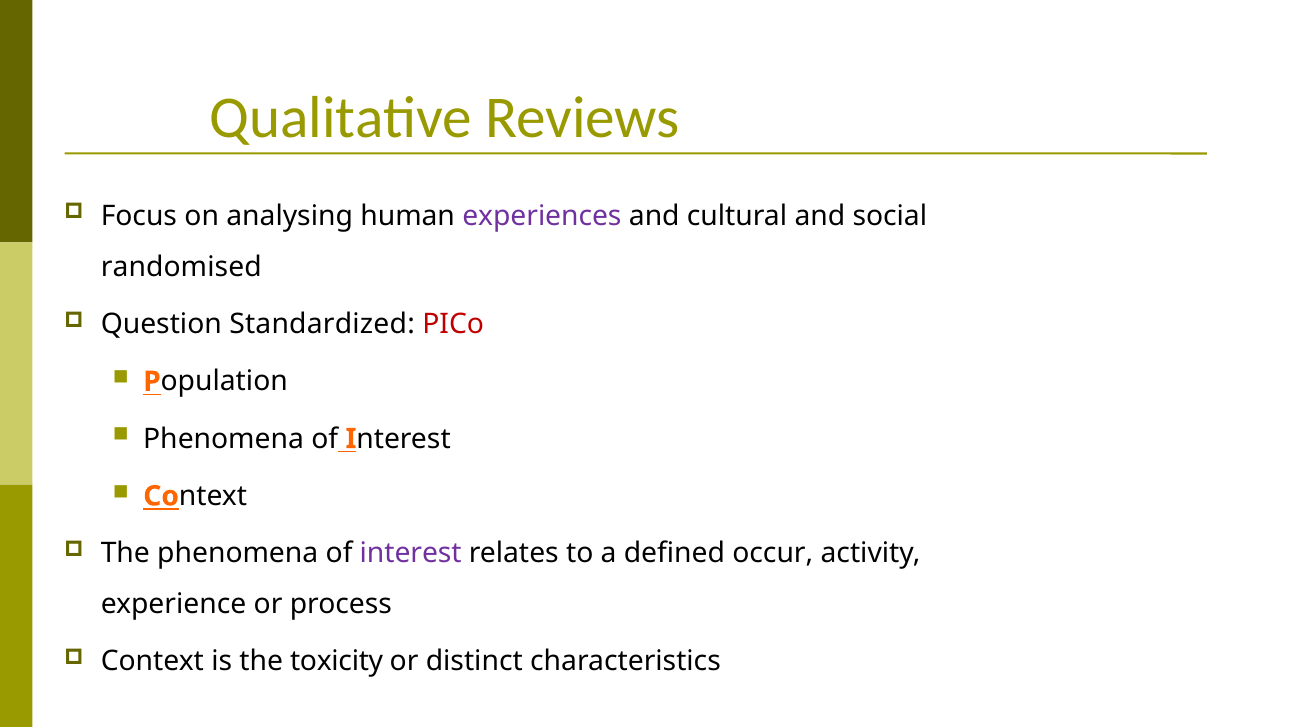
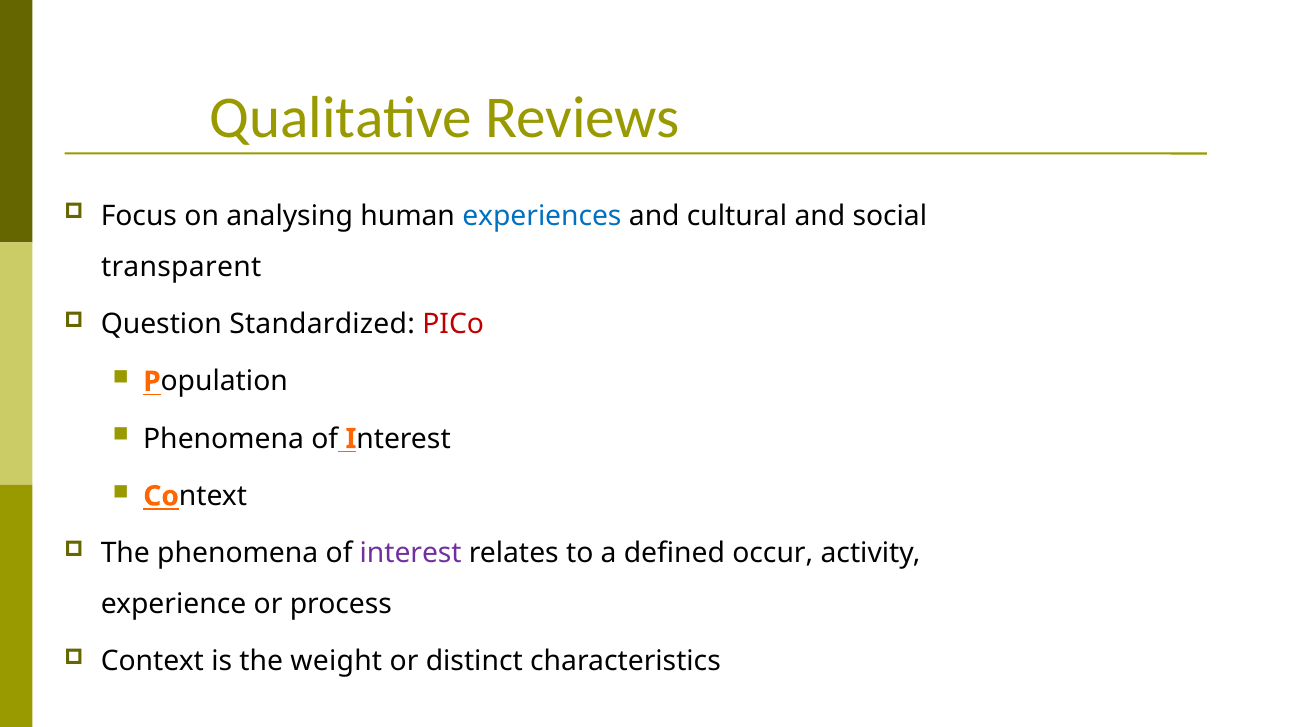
experiences colour: purple -> blue (542, 216)
randomised: randomised -> transparent (181, 267)
toxicity: toxicity -> weight (336, 662)
